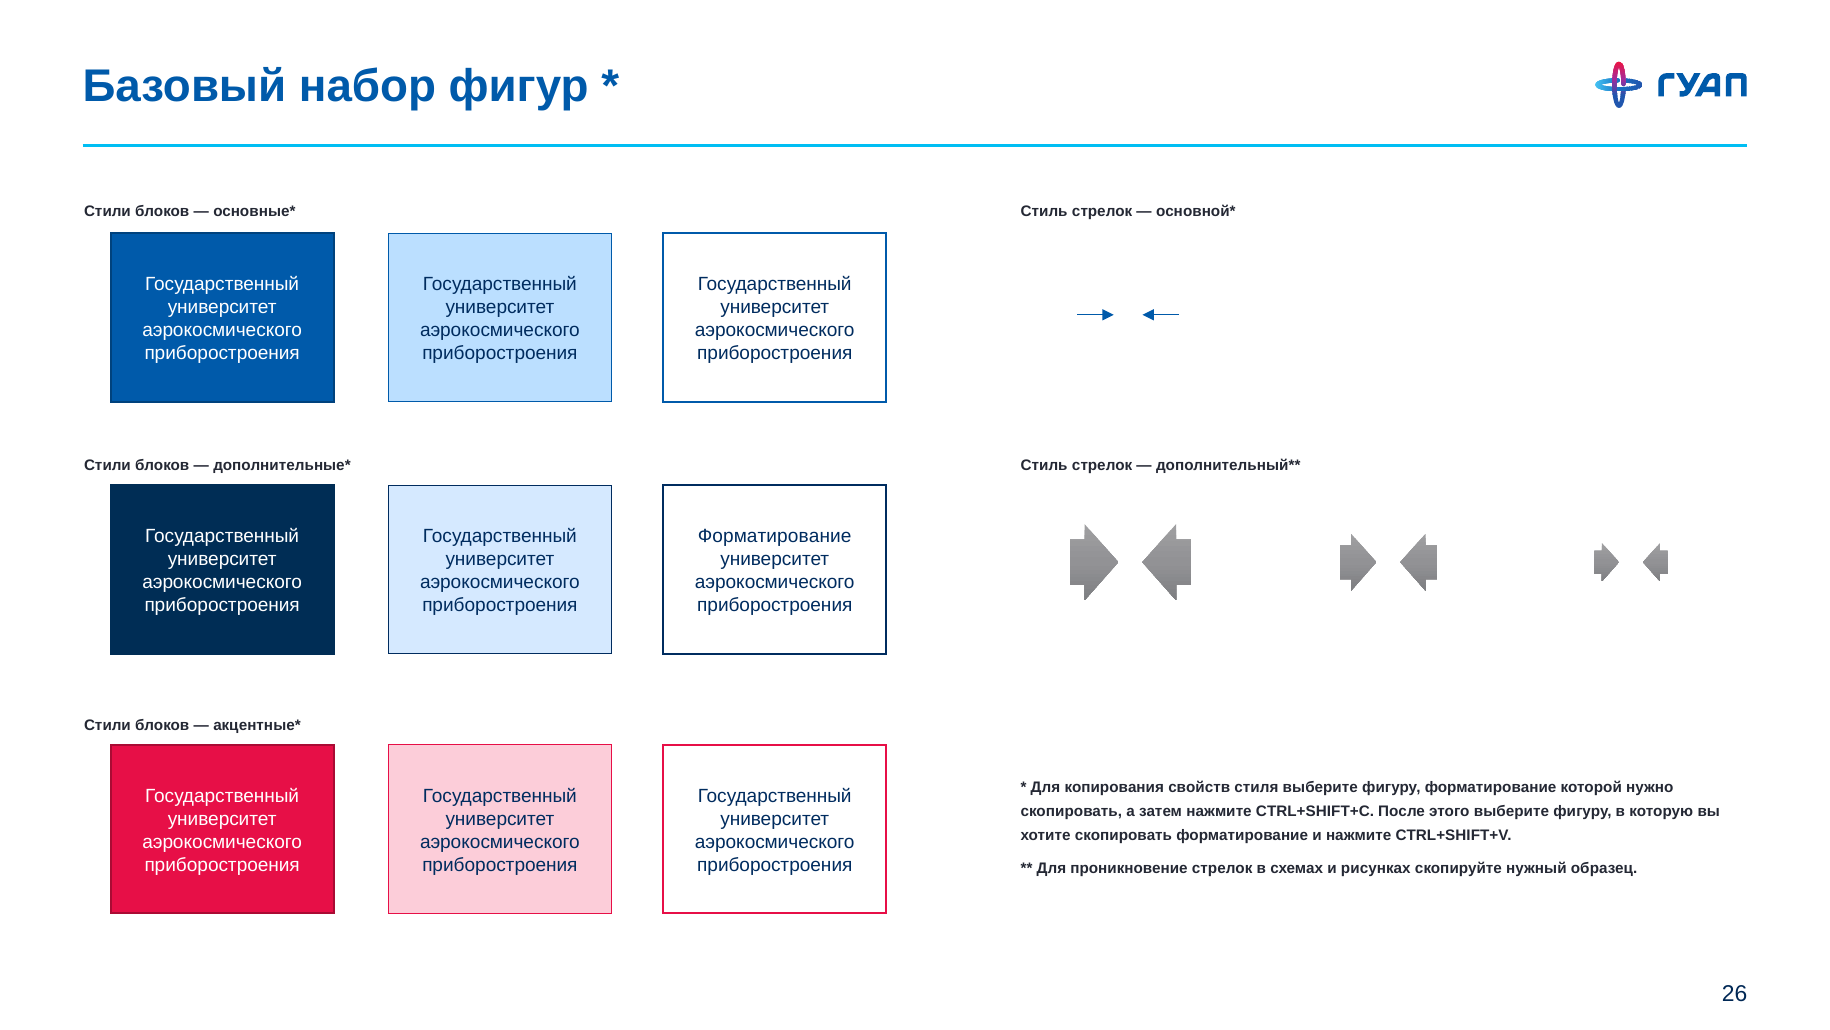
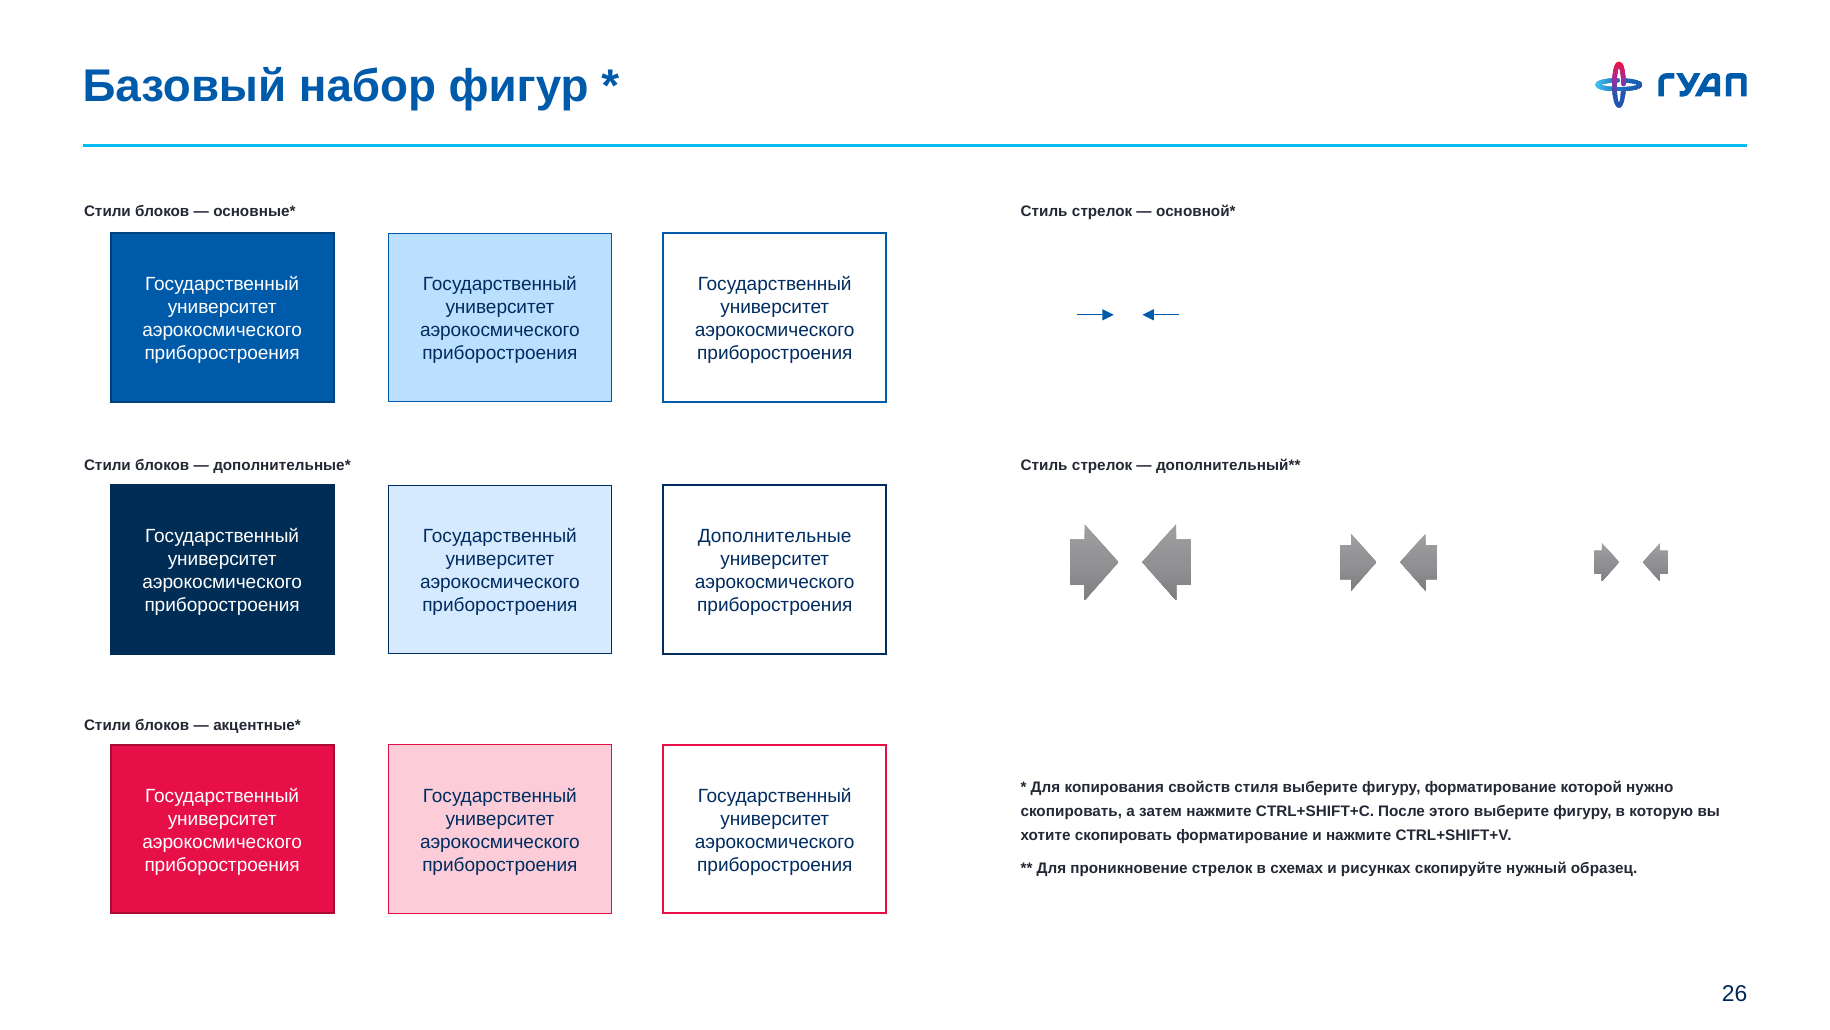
Форматирование: Форматирование -> Дополнительные (775, 536)
